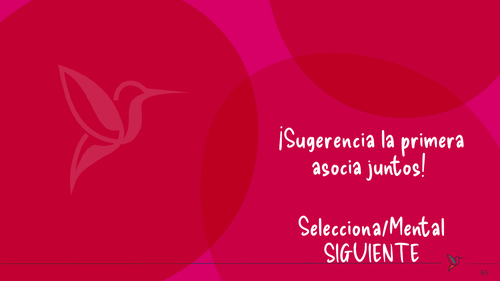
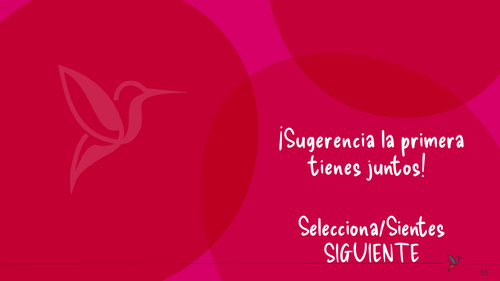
asocia: asocia -> tienes (337, 167)
Selecciona/Mental: Selecciona/Mental -> Selecciona/Sientes (372, 228)
